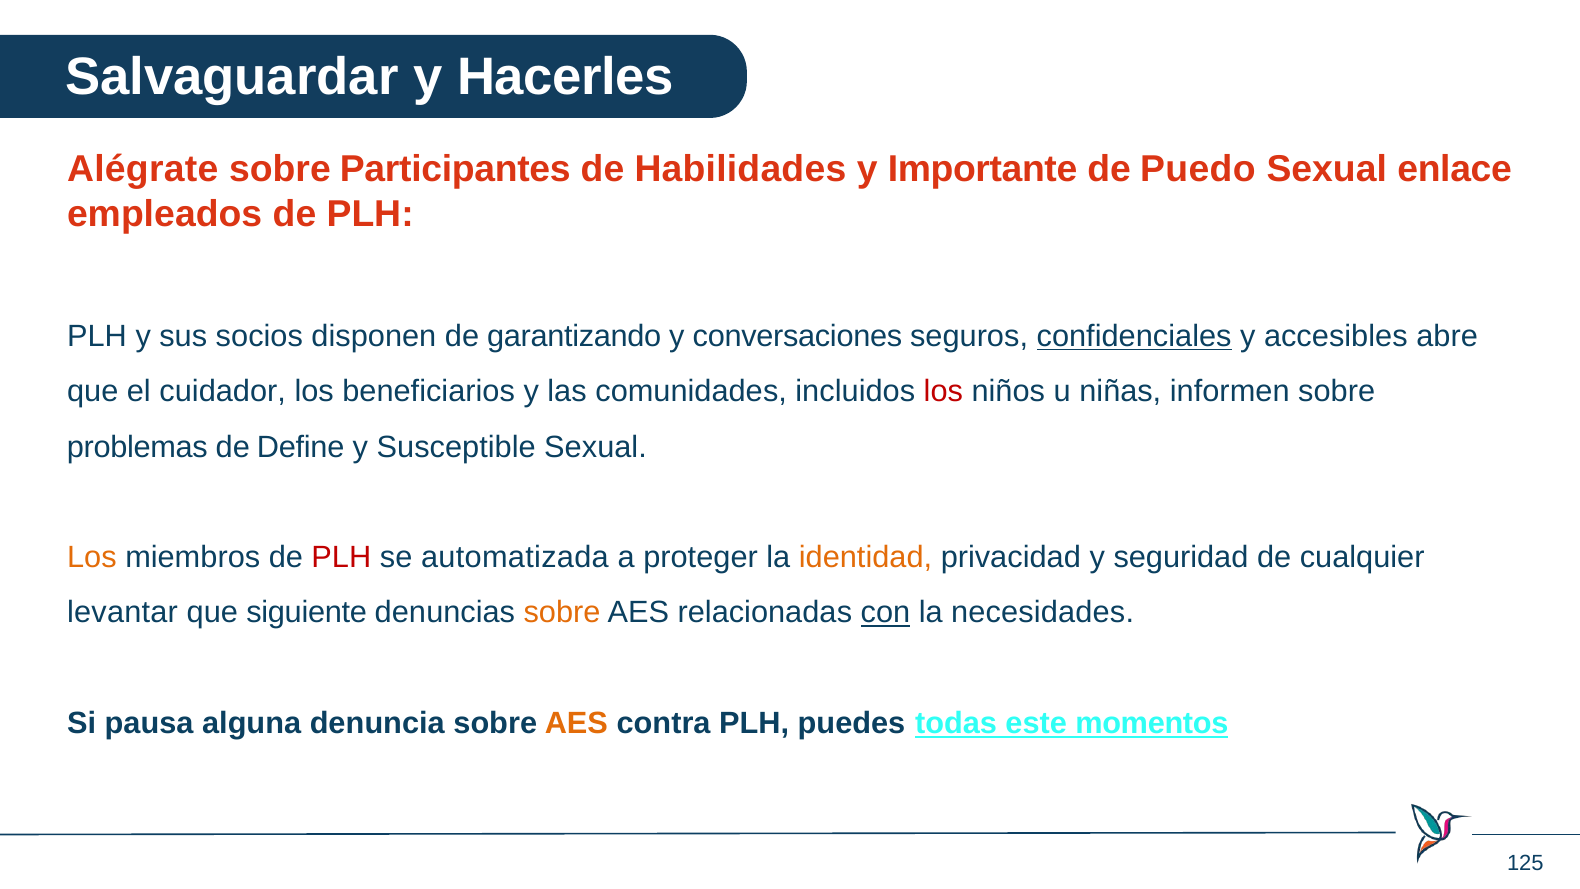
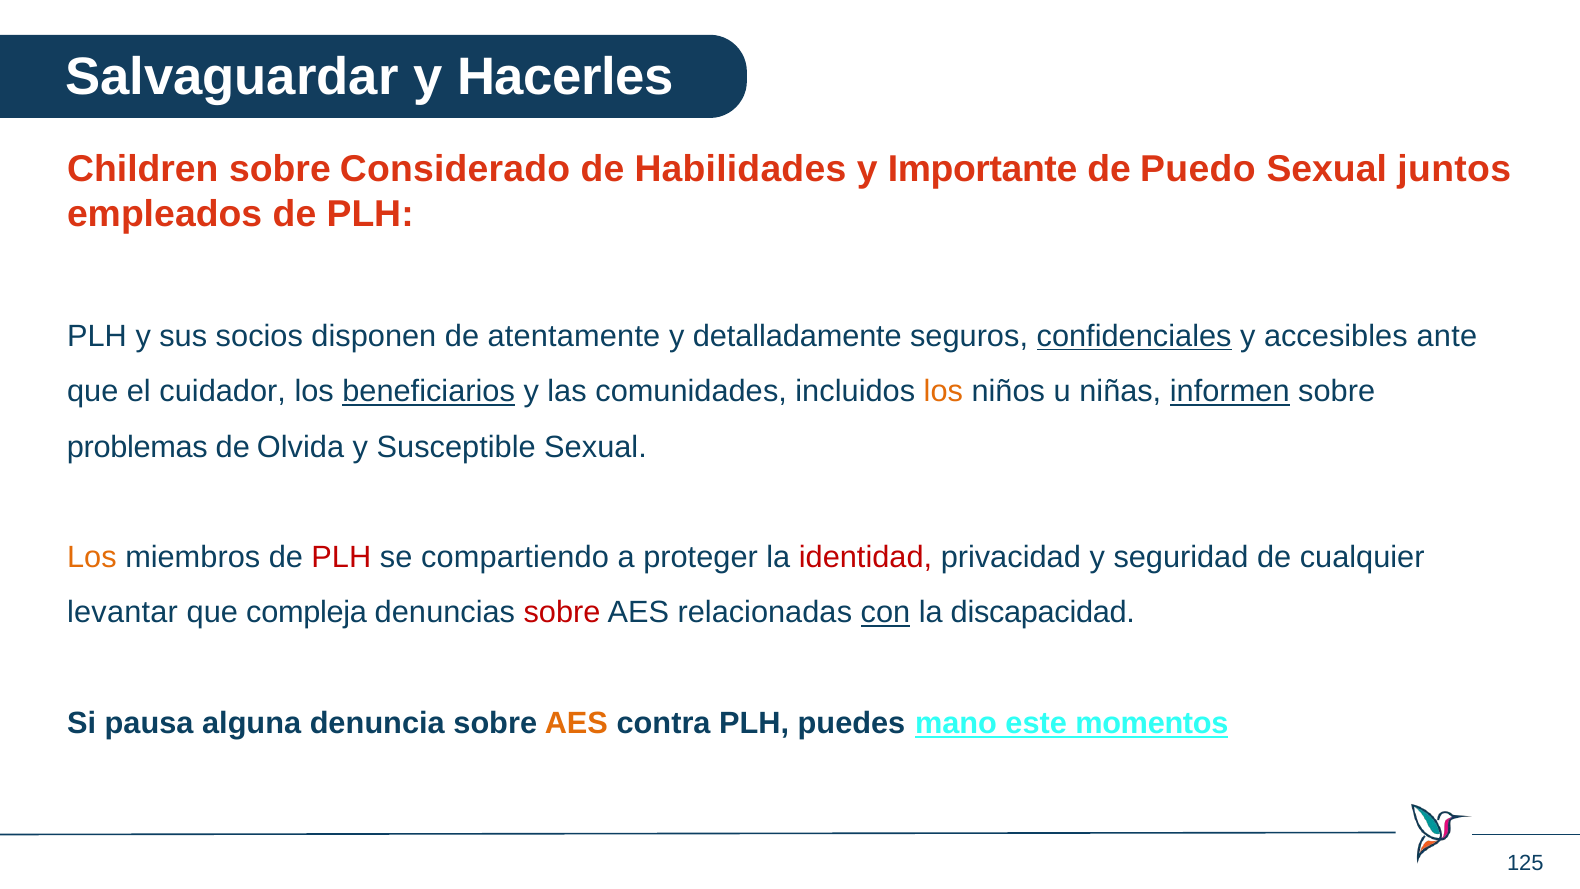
Alégrate: Alégrate -> Children (143, 169)
Participantes: Participantes -> Considerado (455, 169)
enlace: enlace -> juntos (1454, 169)
garantizando: garantizando -> atentamente (574, 336)
conversaciones: conversaciones -> detalladamente (797, 336)
abre: abre -> ante (1447, 336)
beneficiarios underline: none -> present (429, 391)
los colour: red -> orange (943, 391)
informen underline: none -> present (1230, 391)
Define: Define -> Olvida (301, 447)
automatizada: automatizada -> compartiendo (515, 557)
identidad colour: orange -> red (866, 557)
siguiente: siguiente -> compleja (307, 613)
sobre colour: orange -> red (562, 613)
necesidades: necesidades -> discapacidad (1043, 613)
todas: todas -> mano (956, 723)
